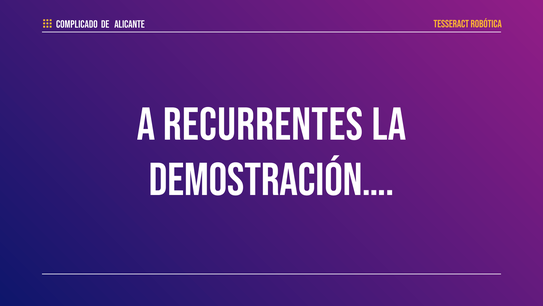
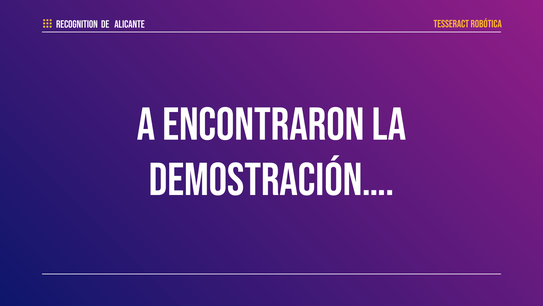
COMPLICADO: COMPLICADO -> RECOGNITION (77, 24)
recurrentes: recurrentes -> encontraron (263, 124)
